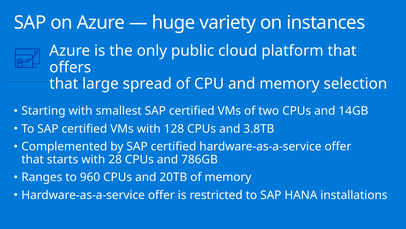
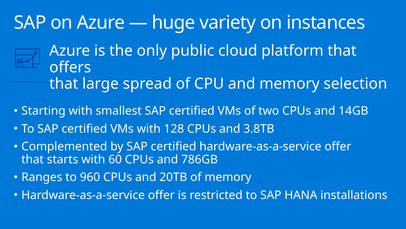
28: 28 -> 60 (115, 159)
